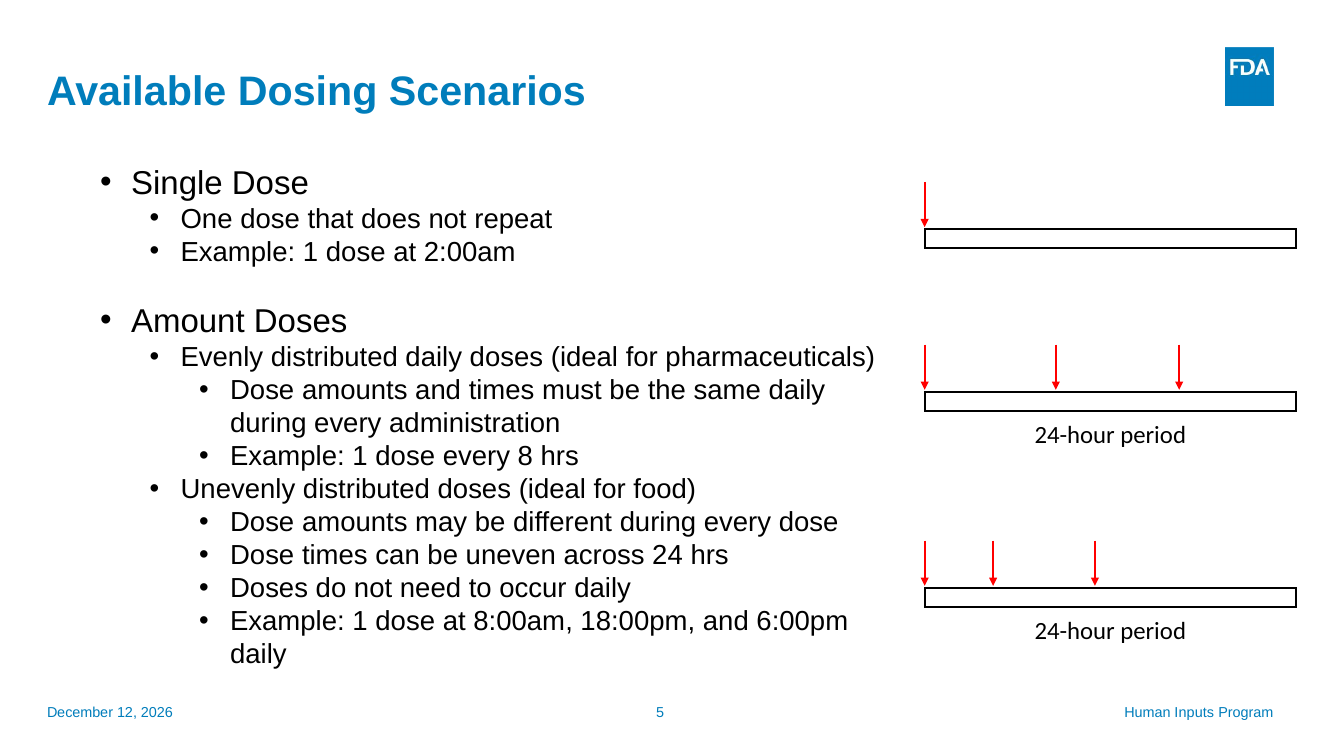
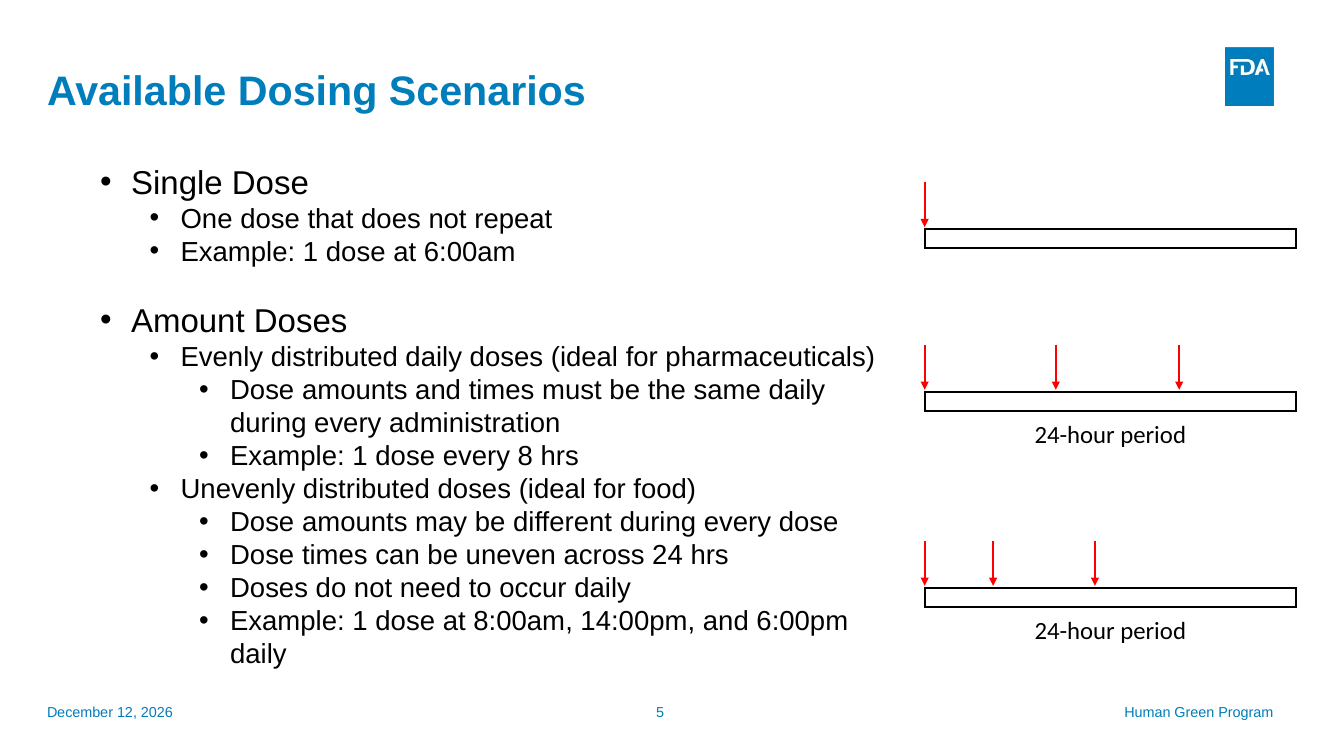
2:00am: 2:00am -> 6:00am (470, 252)
18:00pm: 18:00pm -> 14:00pm (638, 622)
Inputs: Inputs -> Green (1194, 714)
